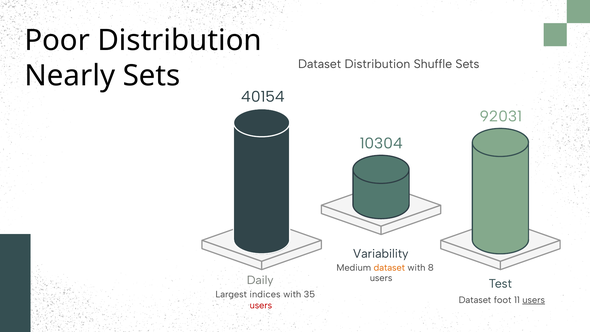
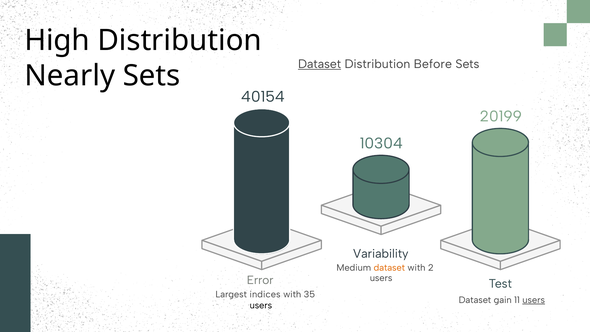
Poor: Poor -> High (57, 40)
Dataset underline: none -> present (320, 64)
Shuffle: Shuffle -> Before (433, 64)
92031: 92031 -> 20199 (501, 116)
8: 8 -> 2 (431, 268)
Daily: Daily -> Error (260, 280)
foot: foot -> gain (503, 300)
users colour: red -> black (261, 305)
